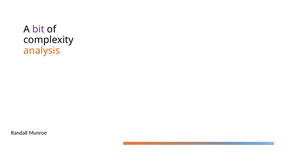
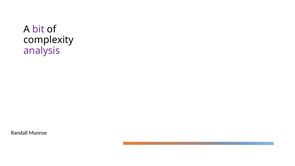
analysis colour: orange -> purple (42, 51)
